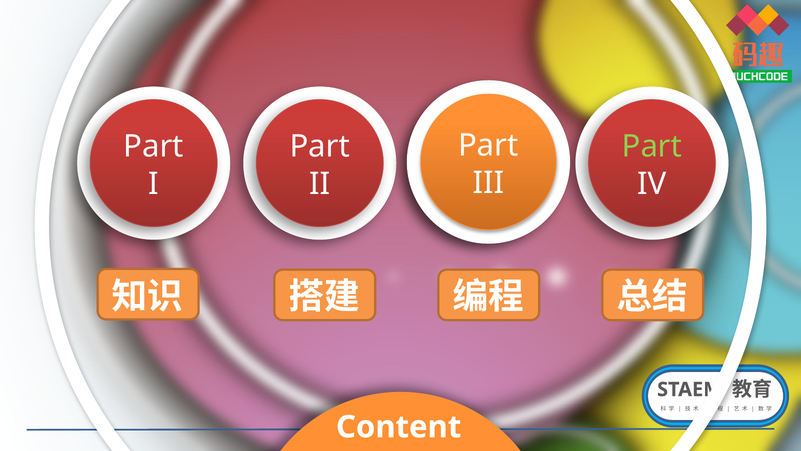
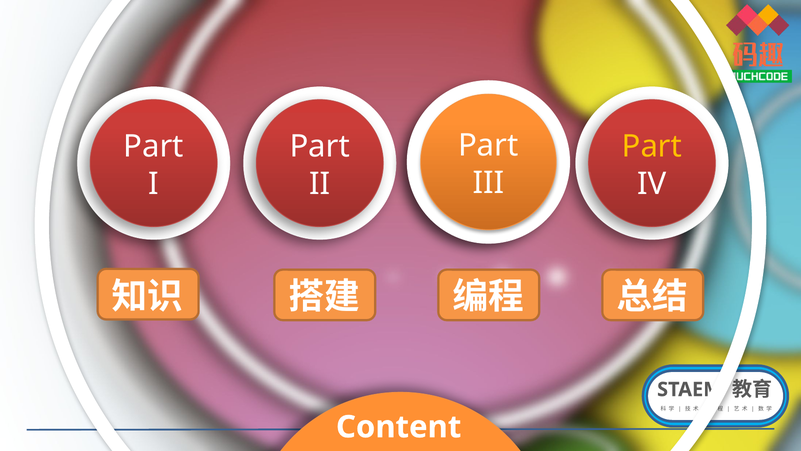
Part colour: light green -> yellow (652, 146)
